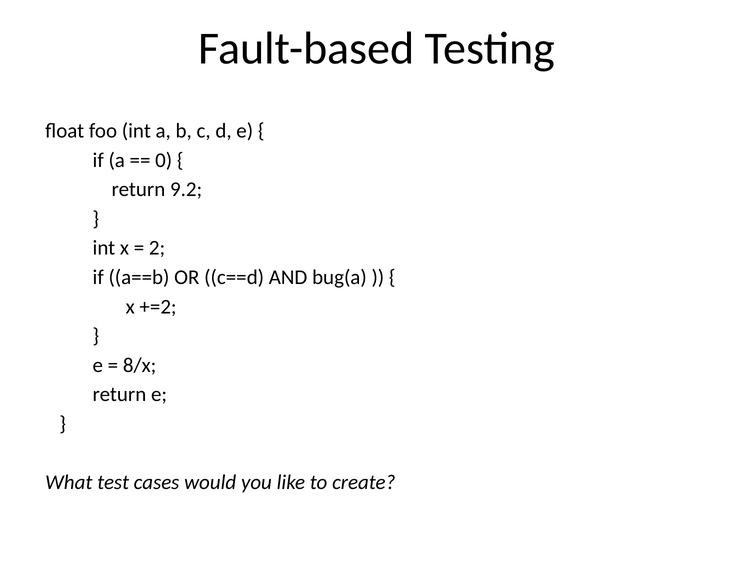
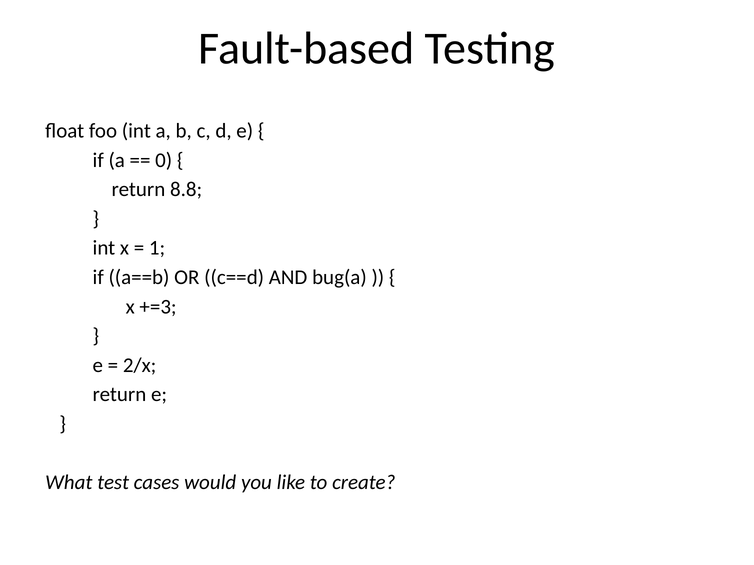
9.2: 9.2 -> 8.8 (186, 190)
2: 2 -> 1 (157, 248)
+=2: +=2 -> +=3 (158, 307)
8/x: 8/x -> 2/x (140, 366)
